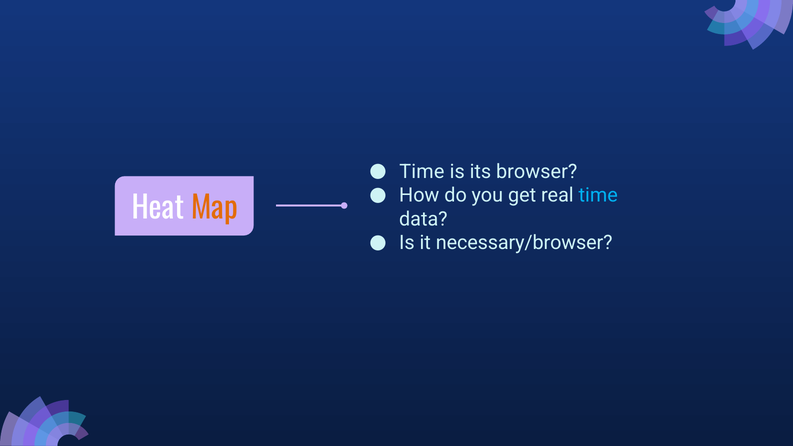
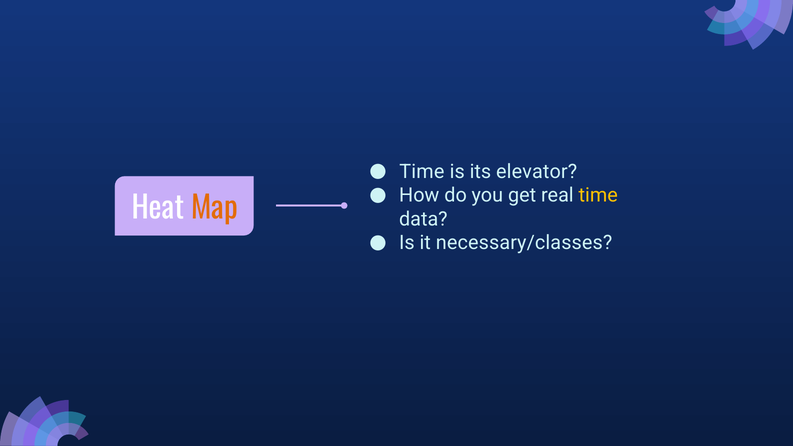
browser: browser -> elevator (537, 172)
time colour: light blue -> yellow (598, 195)
necessary/browser: necessary/browser -> necessary/classes (524, 243)
